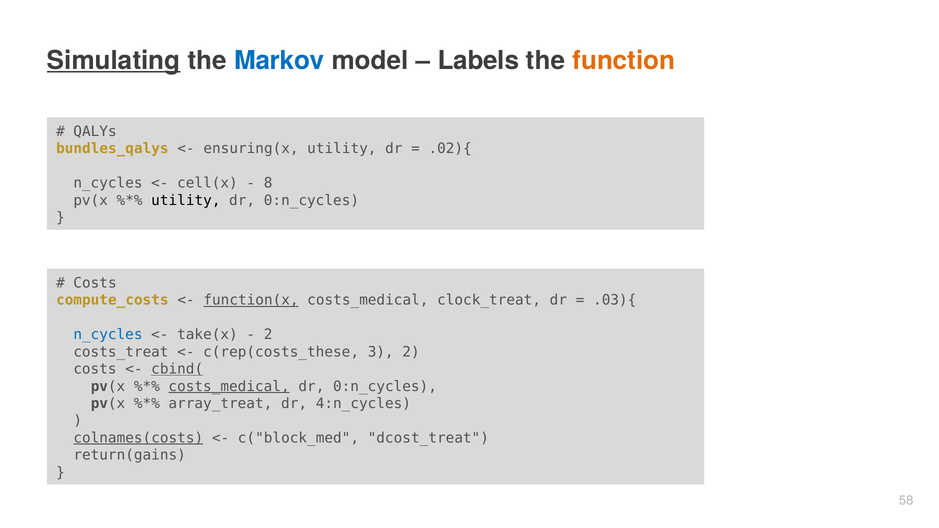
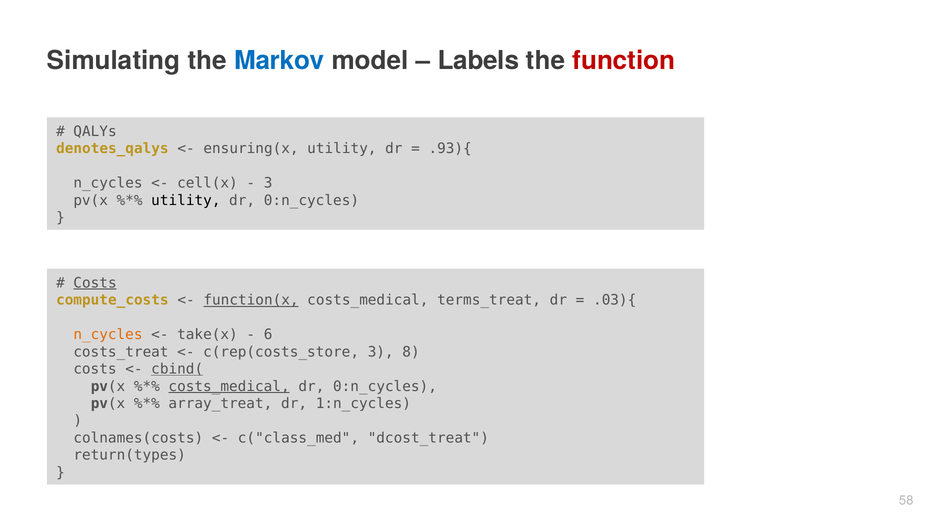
Simulating underline: present -> none (114, 60)
function colour: orange -> red (624, 60)
bundles_qalys: bundles_qalys -> denotes_qalys (112, 149)
.02){: .02){ -> .93){ (450, 149)
8: 8 -> 3 (268, 183)
Costs underline: none -> present (95, 283)
clock_treat: clock_treat -> terms_treat (489, 300)
n_cycles colour: blue -> orange (108, 335)
2: 2 -> 6 (268, 335)
c(rep(costs_these: c(rep(costs_these -> c(rep(costs_store (281, 352)
3 2: 2 -> 8 (411, 352)
4:n_cycles: 4:n_cycles -> 1:n_cycles (363, 404)
colnames(costs underline: present -> none (138, 438)
c("block_med: c("block_med -> c("class_med (298, 438)
return(gains: return(gains -> return(types (130, 455)
